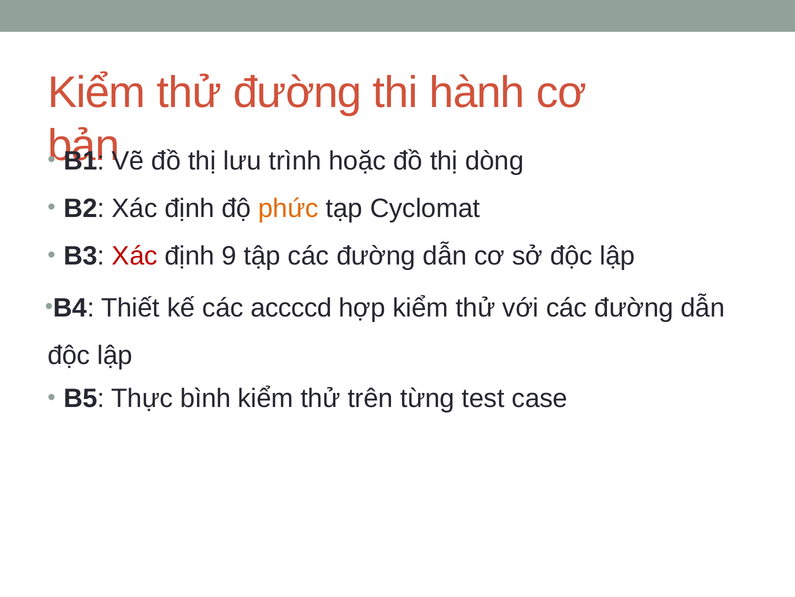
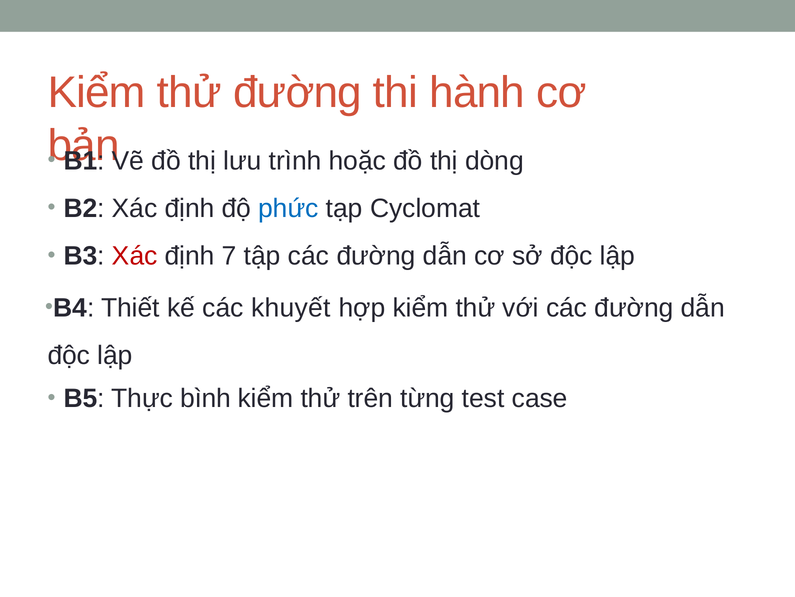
phức colour: orange -> blue (288, 208)
9: 9 -> 7 (229, 256)
accccd: accccd -> khuyết (291, 307)
